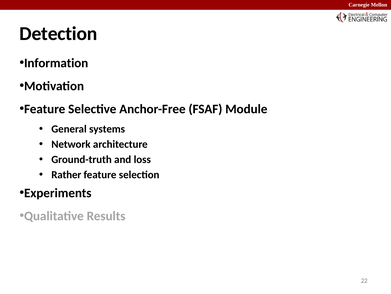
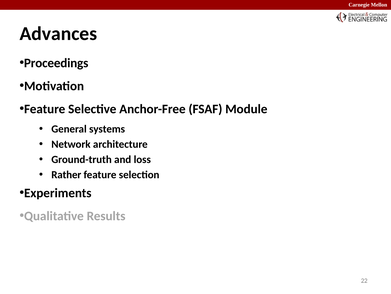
Detection: Detection -> Advances (58, 34)
Information: Information -> Proceedings (56, 63)
